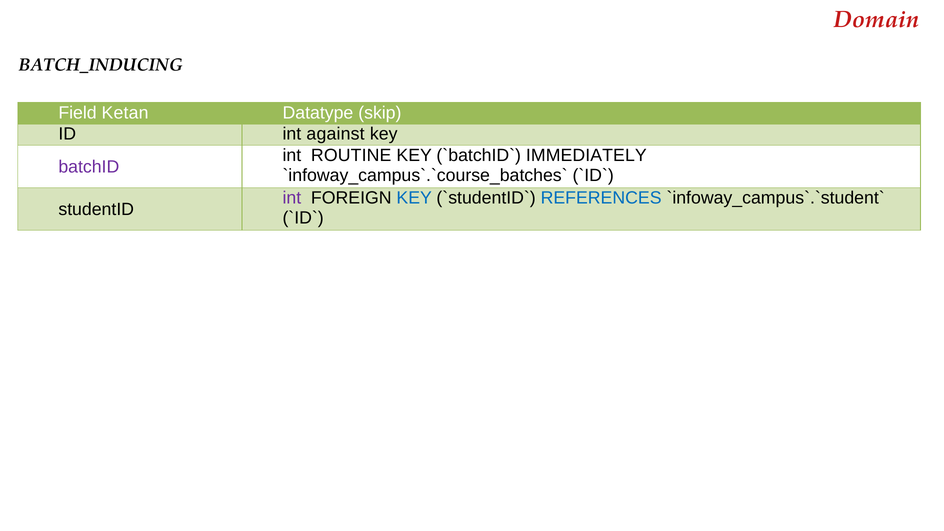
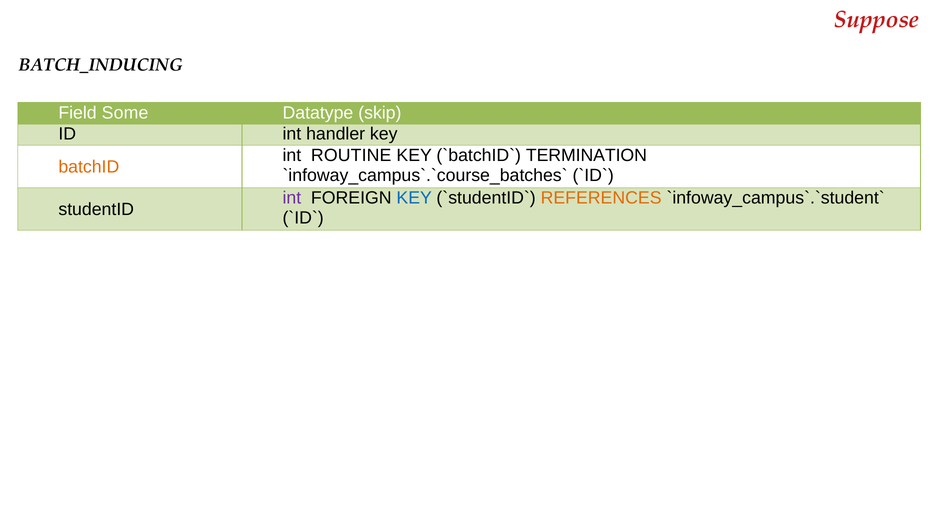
Domain: Domain -> Suppose (877, 19)
Ketan: Ketan -> Some (125, 113)
against: against -> handler (336, 134)
IMMEDIATELY: IMMEDIATELY -> TERMINATION (586, 155)
batchID colour: purple -> orange (89, 167)
REFERENCES colour: blue -> orange (601, 198)
